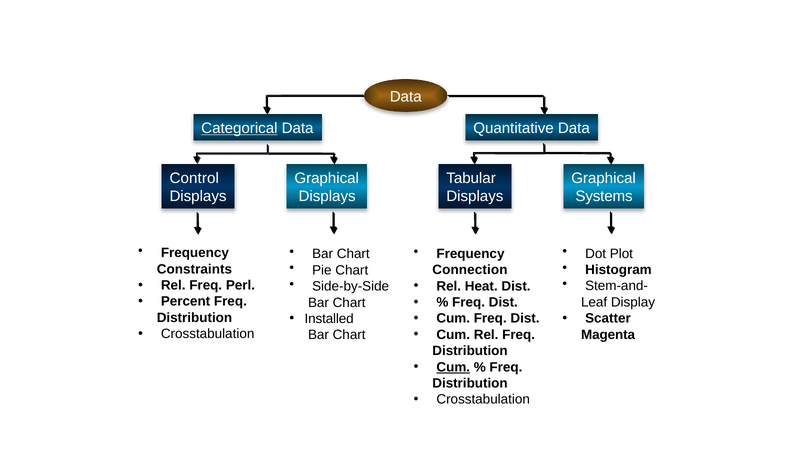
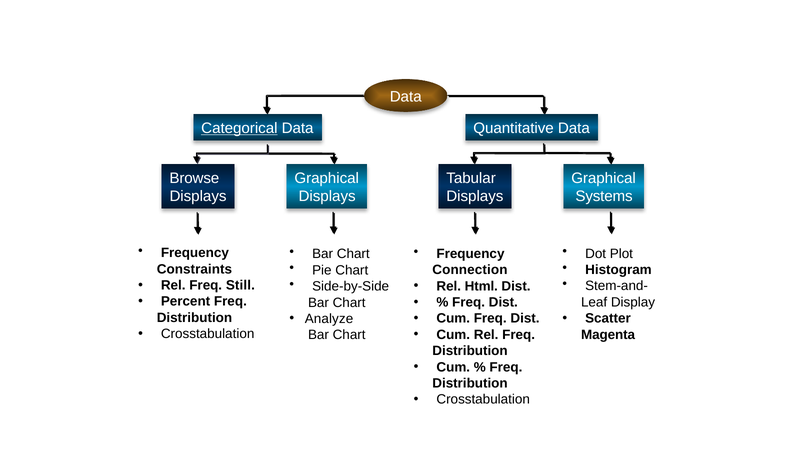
Control: Control -> Browse (194, 178)
Perl: Perl -> Still (240, 285)
Heat: Heat -> Html (481, 286)
Installed: Installed -> Analyze (329, 319)
Cum underline: present -> none (453, 367)
